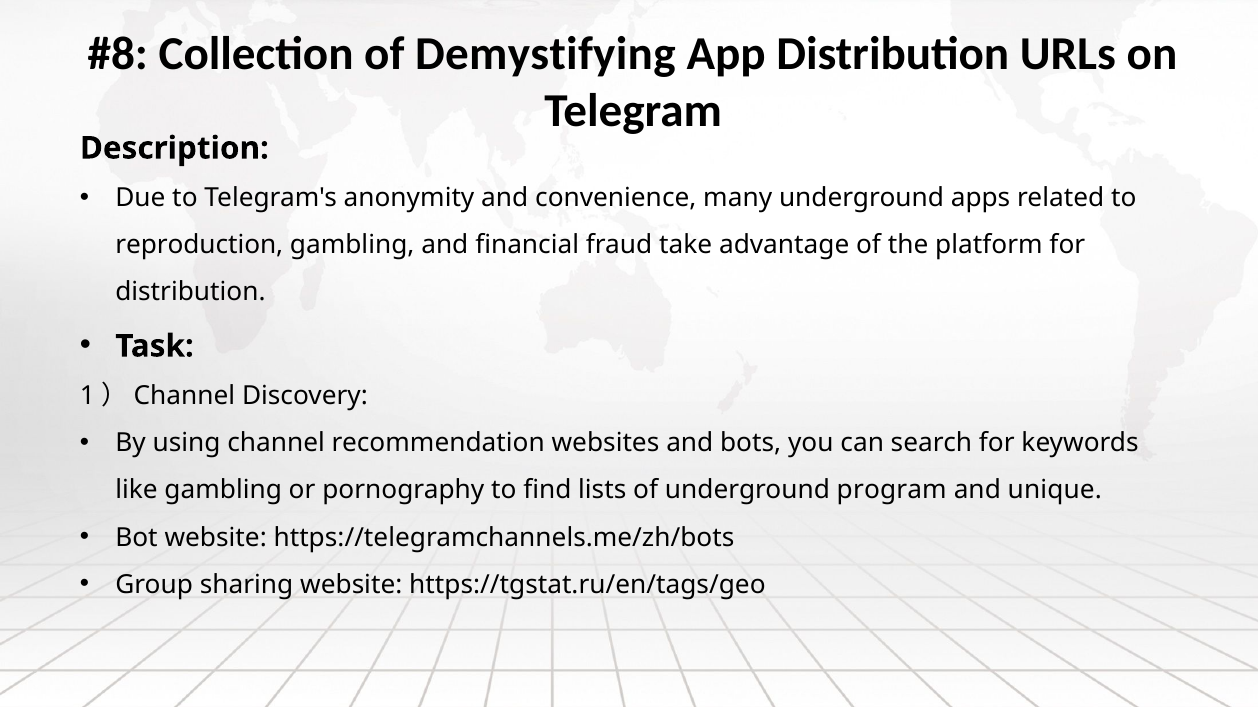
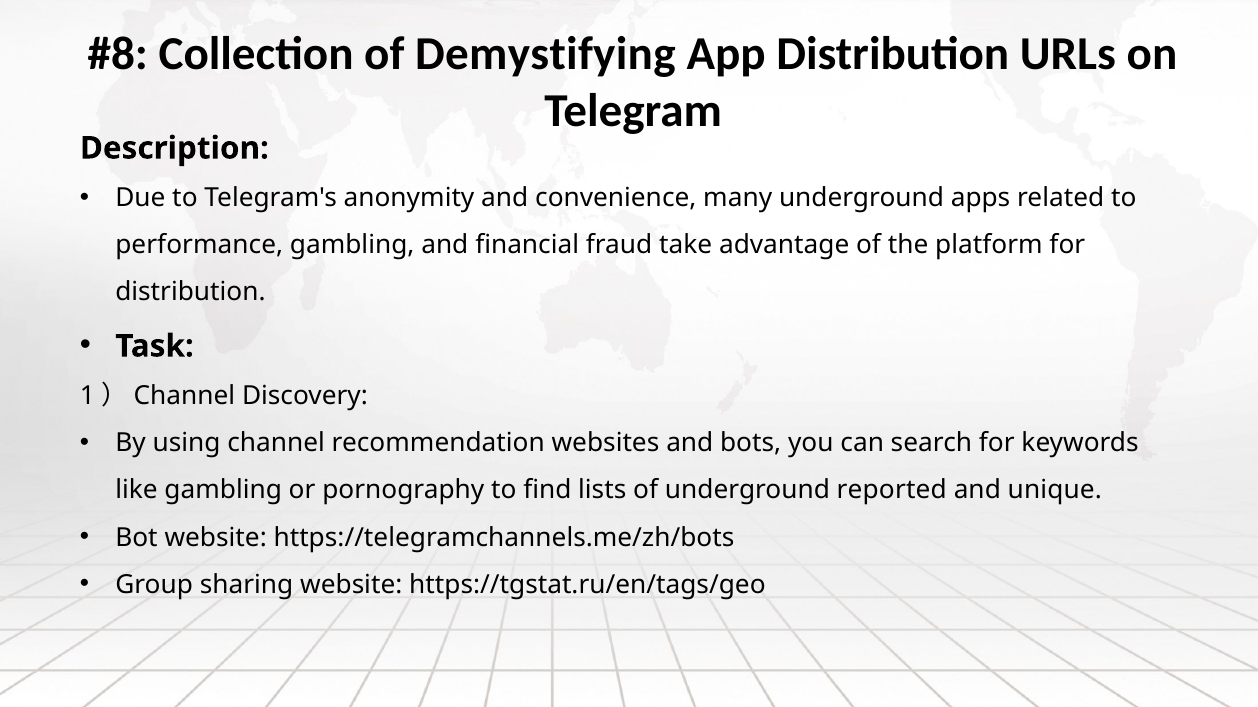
reproduction: reproduction -> performance (199, 245)
program: program -> reported (892, 491)
